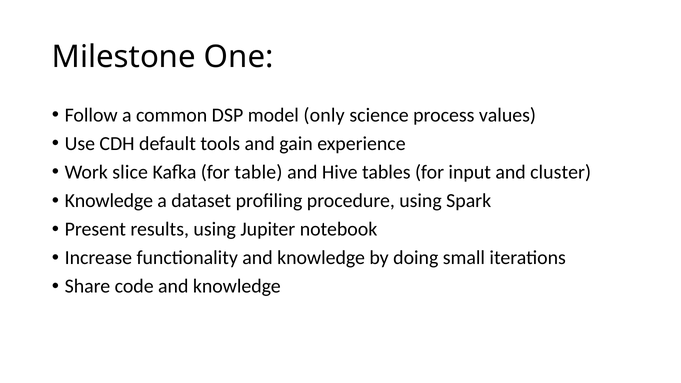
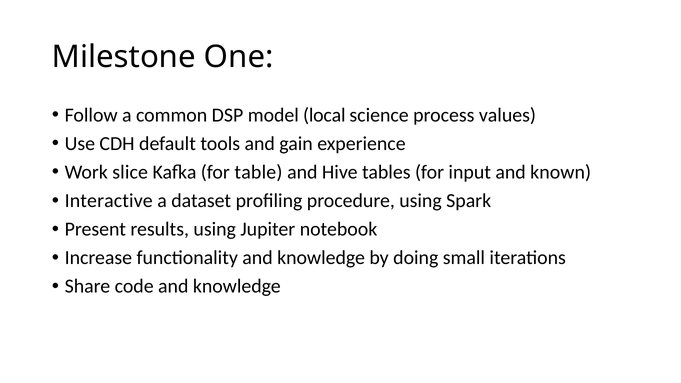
only: only -> local (324, 115)
cluster: cluster -> known (561, 172)
Knowledge: Knowledge -> Interactive (109, 201)
